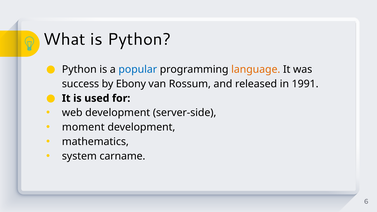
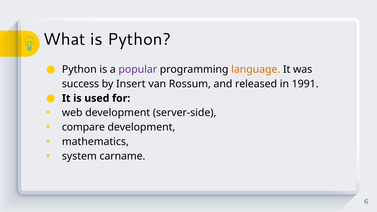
popular colour: blue -> purple (138, 69)
Ebony: Ebony -> Insert (131, 84)
moment: moment -> compare (83, 127)
